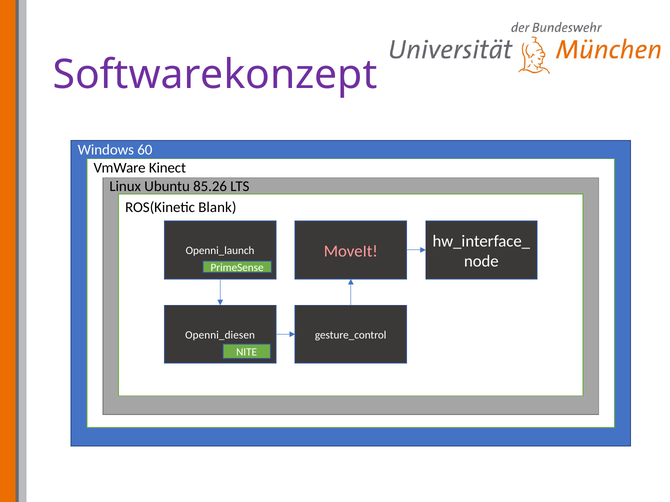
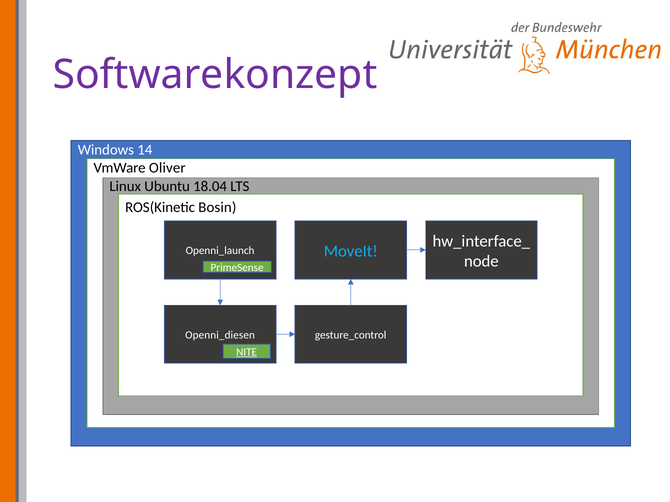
60: 60 -> 14 (145, 150)
Kinect: Kinect -> Oliver (167, 168)
85.26: 85.26 -> 18.04 (210, 187)
Blank: Blank -> Bosin (217, 207)
MoveIt colour: pink -> light blue (351, 251)
NITE underline: none -> present (247, 352)
